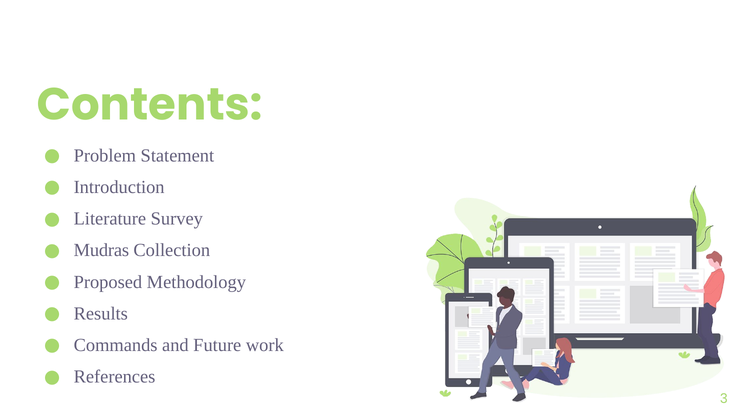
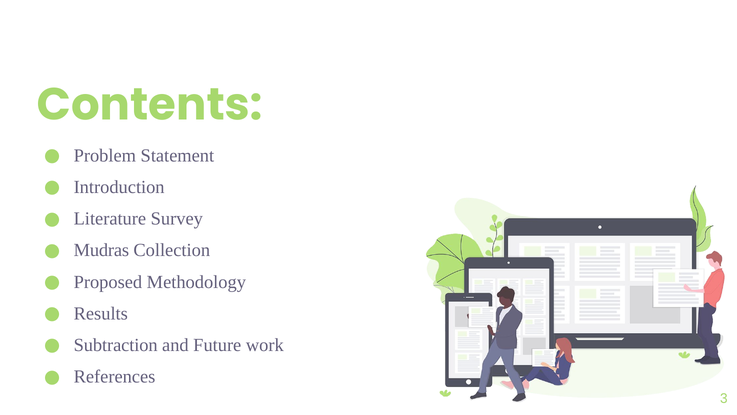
Commands: Commands -> Subtraction (116, 345)
